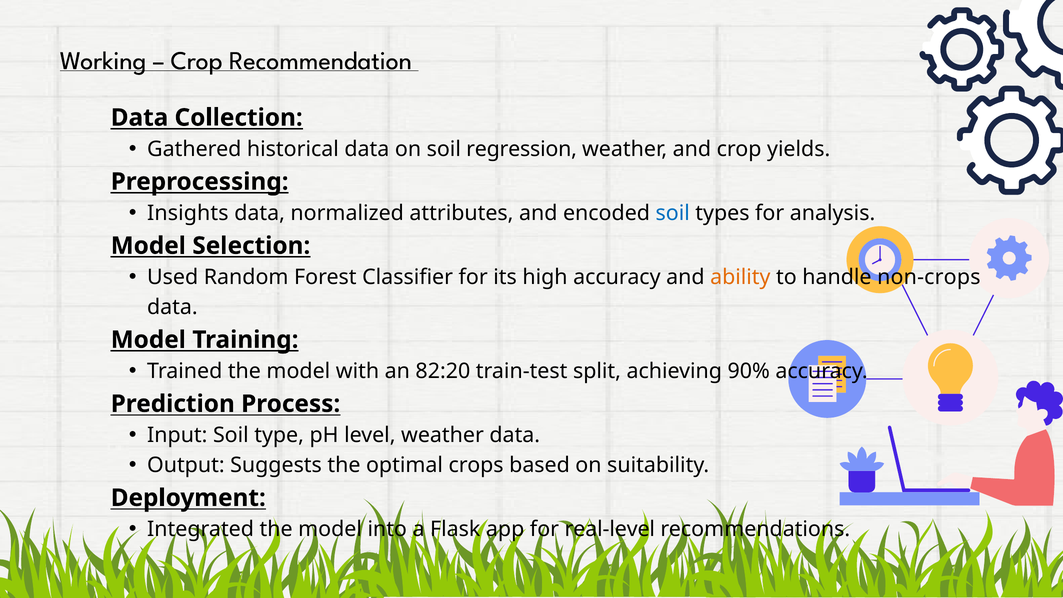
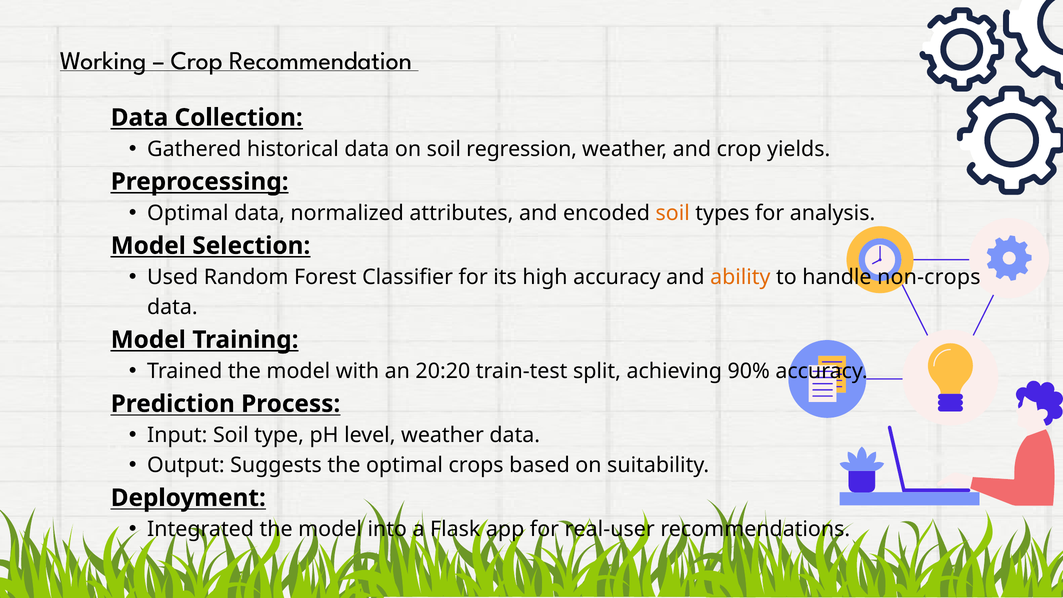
Insights: Insights -> Optimal (188, 213)
soil colour: blue -> orange (673, 213)
82:20: 82:20 -> 20:20 (443, 371)
real-level: real-level -> real-user (610, 529)
